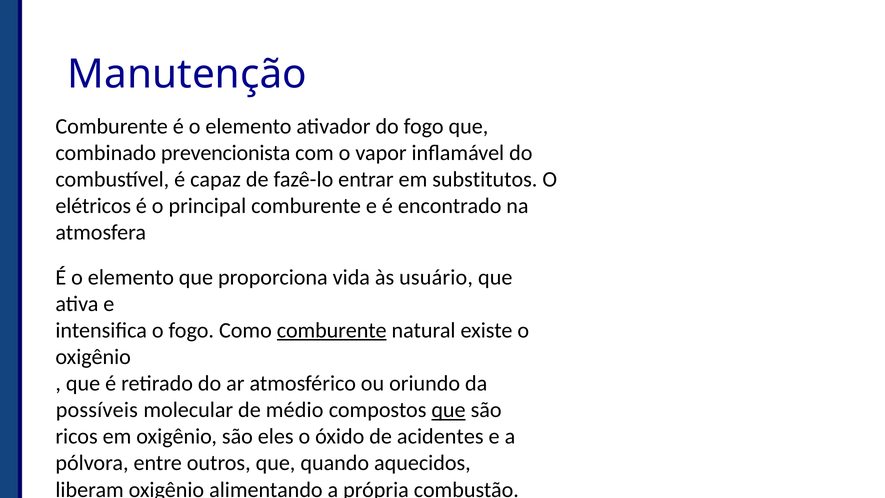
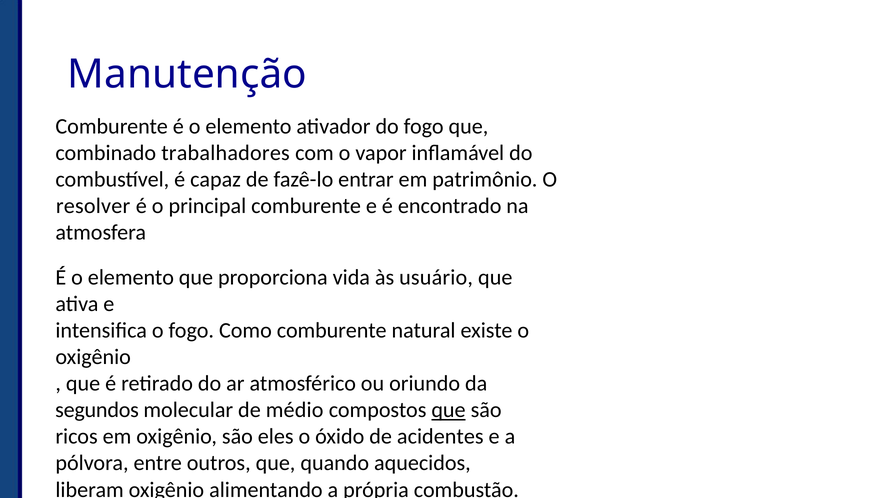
prevencionista: prevencionista -> trabalhadores (226, 153)
substitutos: substitutos -> patrimônio (485, 179)
elétricos: elétricos -> resolver (93, 206)
comburente underline: present -> none (332, 330)
possíveis: possíveis -> segundos (97, 410)
